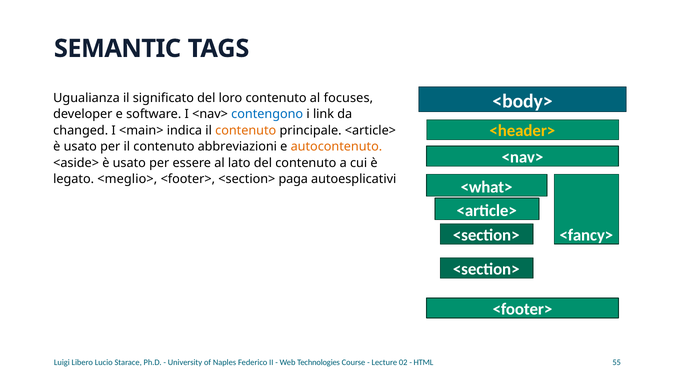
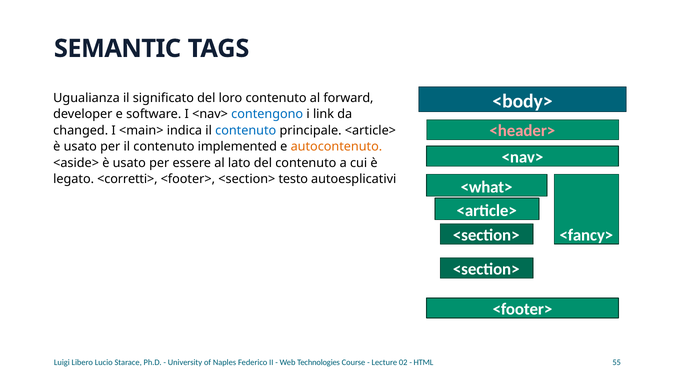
focuses: focuses -> forward (348, 98)
<header> colour: yellow -> pink (522, 131)
contenuto colour: orange -> blue (246, 130)
abbreviazioni: abbreviazioni -> implemented (237, 146)
<meglio>: <meglio> -> <corretti> (127, 179)
paga: paga -> testo (293, 179)
